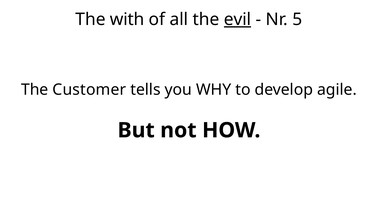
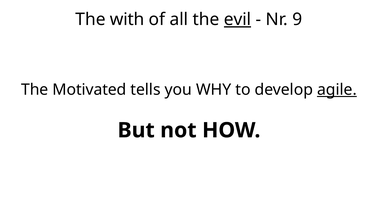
5: 5 -> 9 (297, 19)
Customer: Customer -> Motivated (89, 90)
agile underline: none -> present (337, 90)
